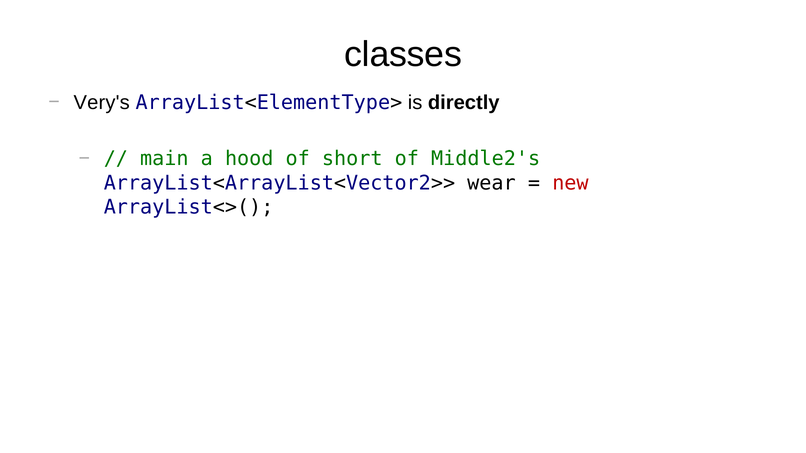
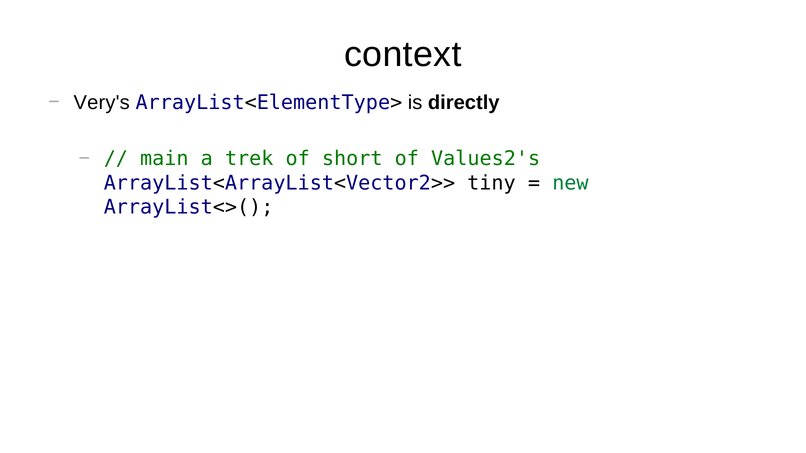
classes: classes -> context (403, 54)
hood: hood -> trek (249, 159)
Middle2's: Middle2's -> Values2's (486, 159)
wear: wear -> tiny (491, 183)
new colour: red -> green (570, 183)
